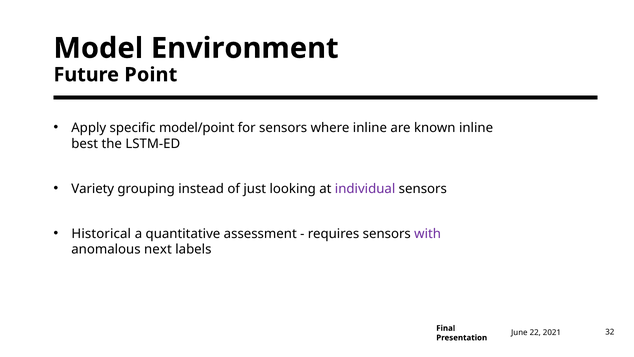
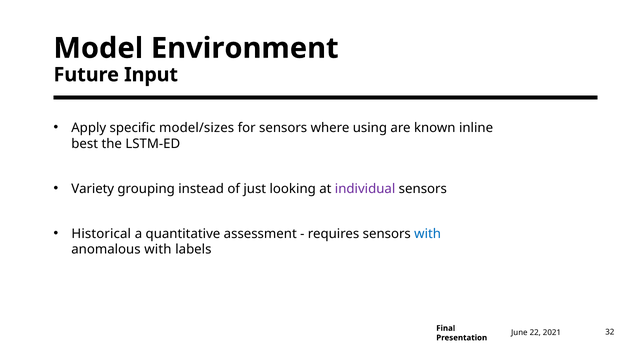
Point: Point -> Input (151, 75)
model/point: model/point -> model/sizes (197, 128)
where inline: inline -> using (370, 128)
with colour: purple -> blue (428, 233)
anomalous next: next -> with (158, 249)
